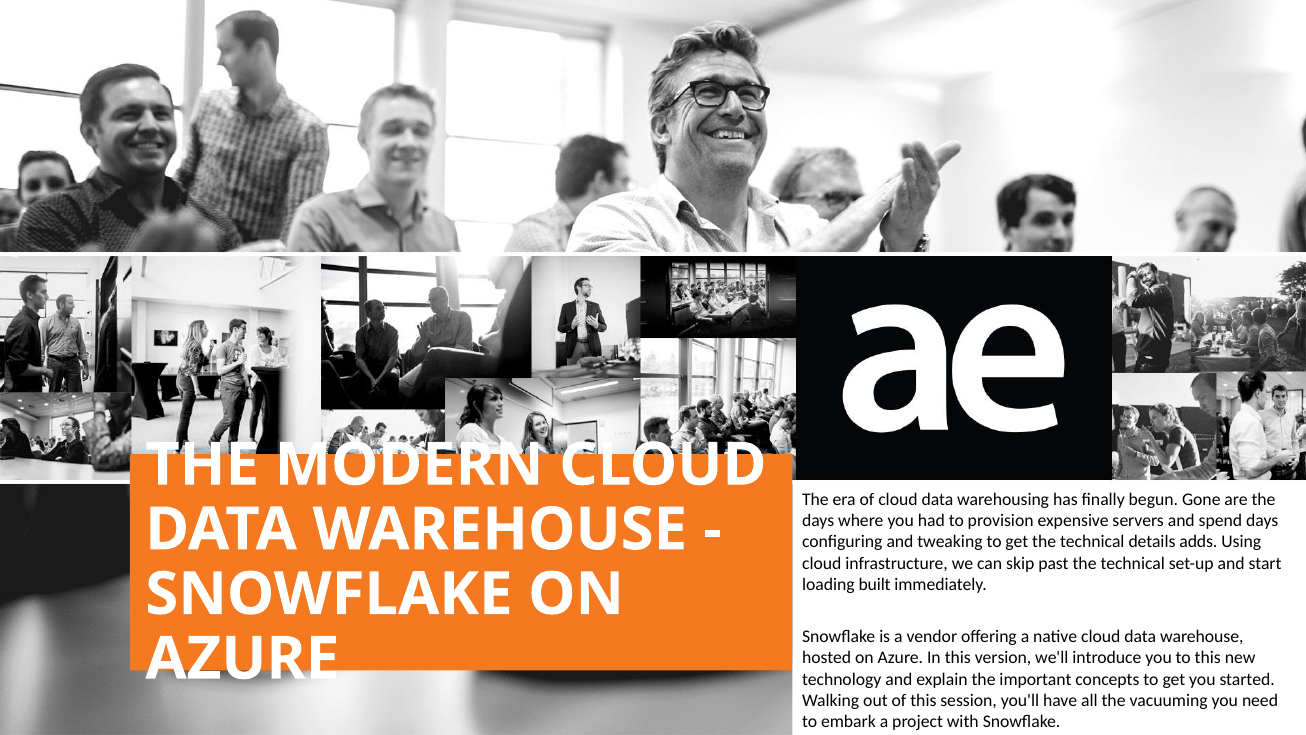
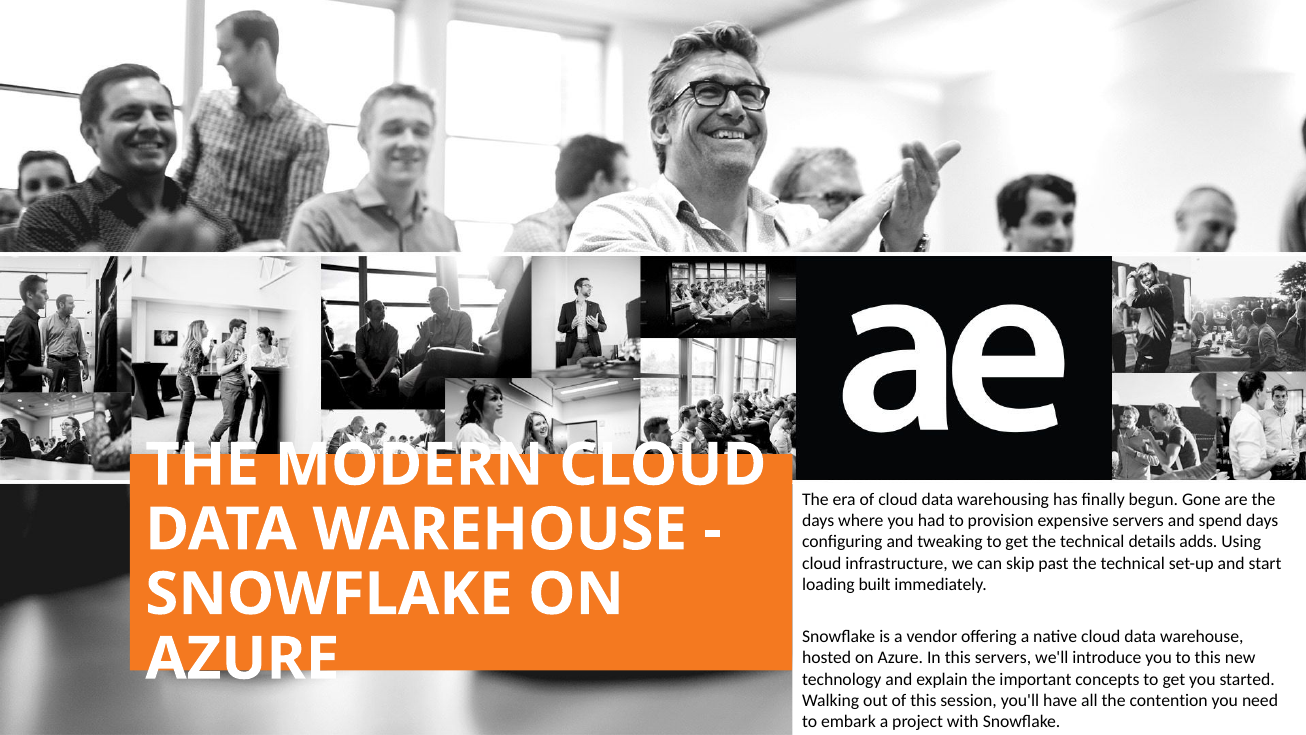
this version: version -> servers (1003, 658)
vacuuming: vacuuming -> contention (1169, 700)
